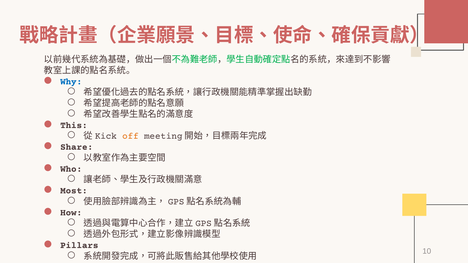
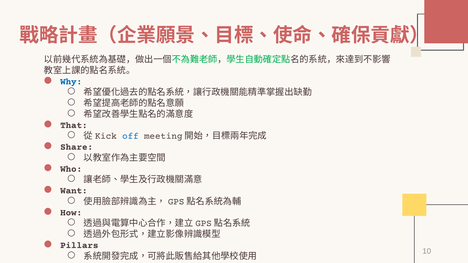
This: This -> That (74, 125)
off colour: orange -> blue (130, 136)
Most: Most -> Want (74, 191)
